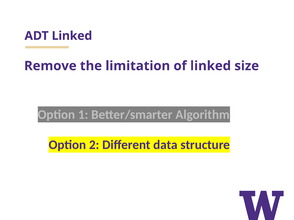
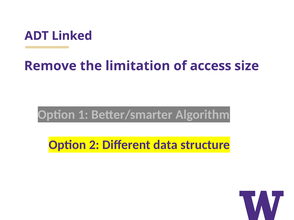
of linked: linked -> access (211, 66)
